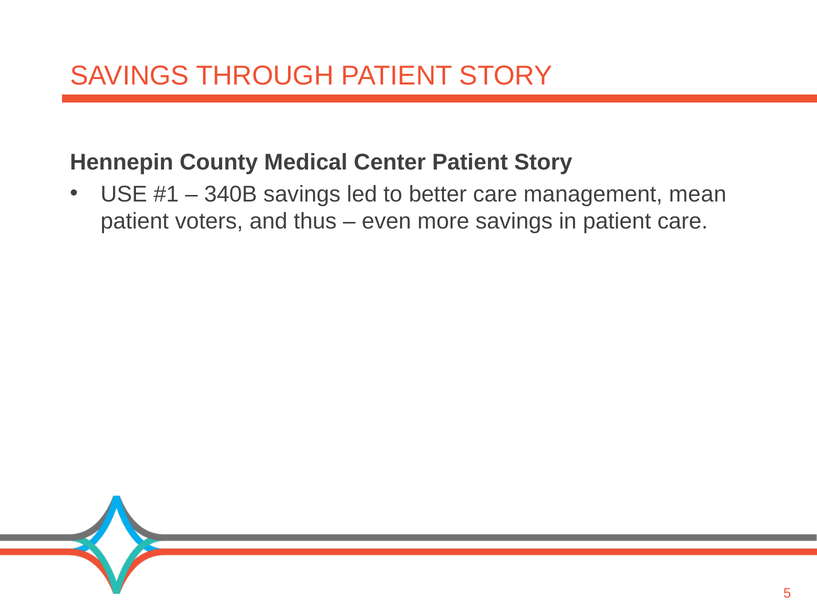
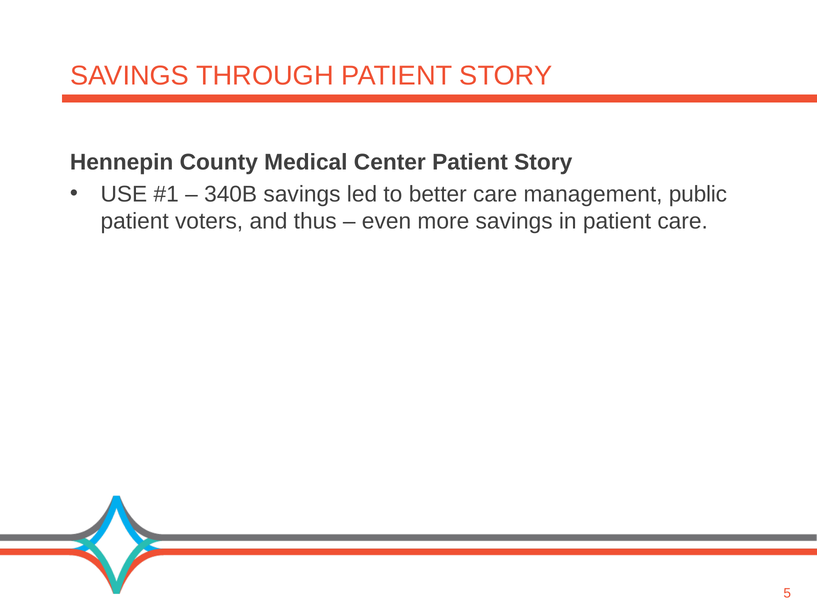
mean: mean -> public (698, 194)
